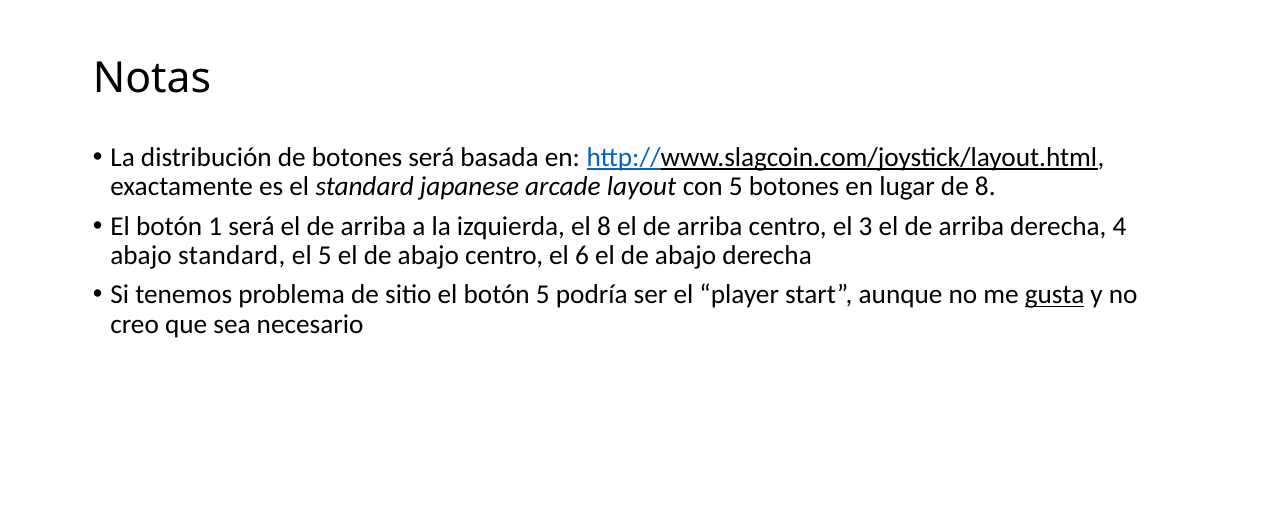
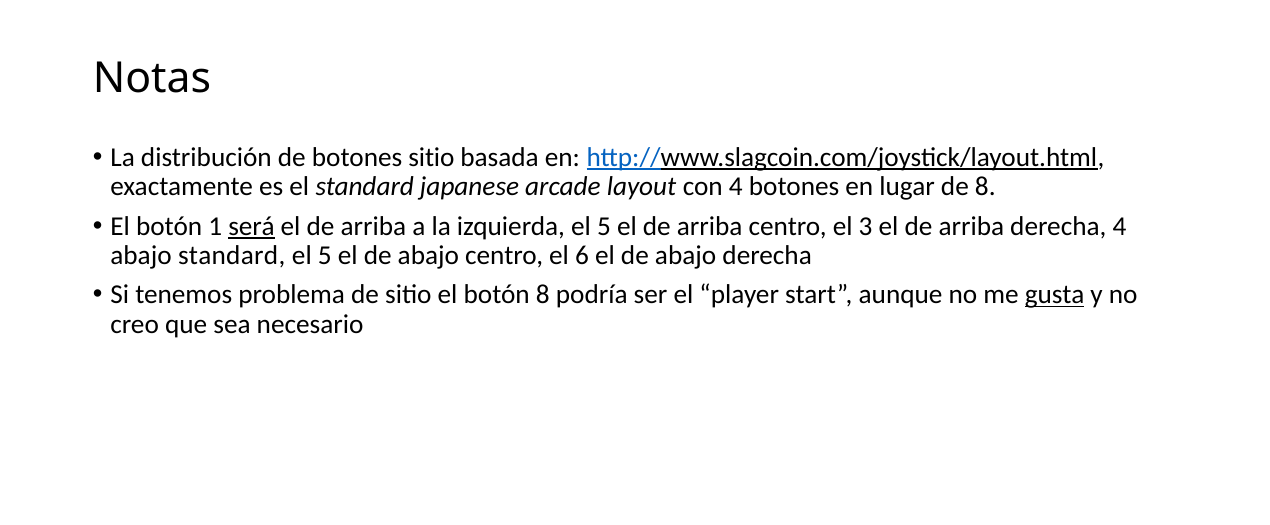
botones será: será -> sitio (431, 158)
con 5: 5 -> 4 (736, 187)
será underline: none -> present (252, 226)
izquierda el 8: 8 -> 5 (604, 226)
botón 5: 5 -> 8 (543, 295)
